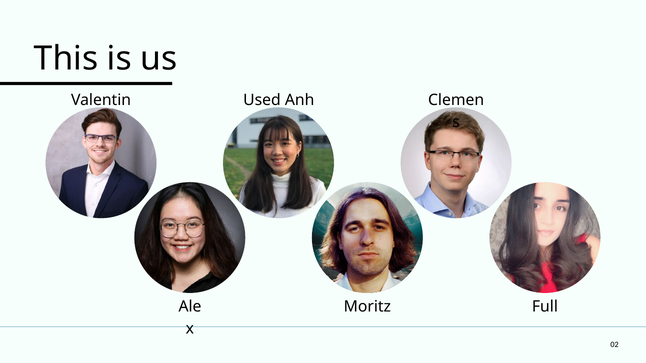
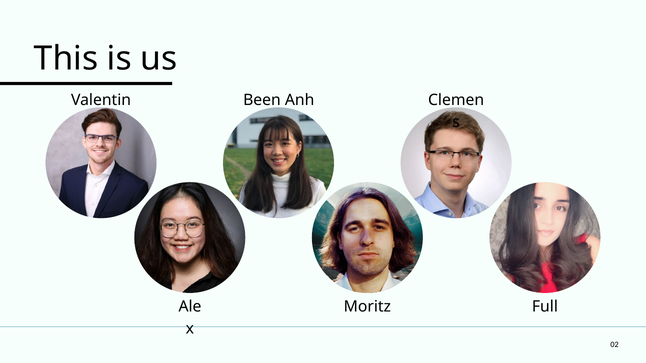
Used: Used -> Been (262, 100)
